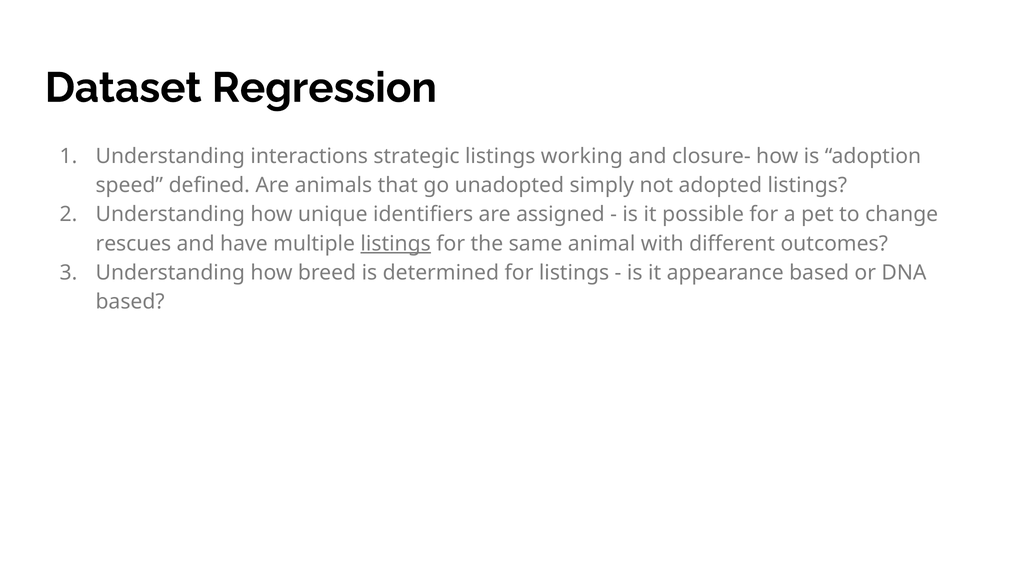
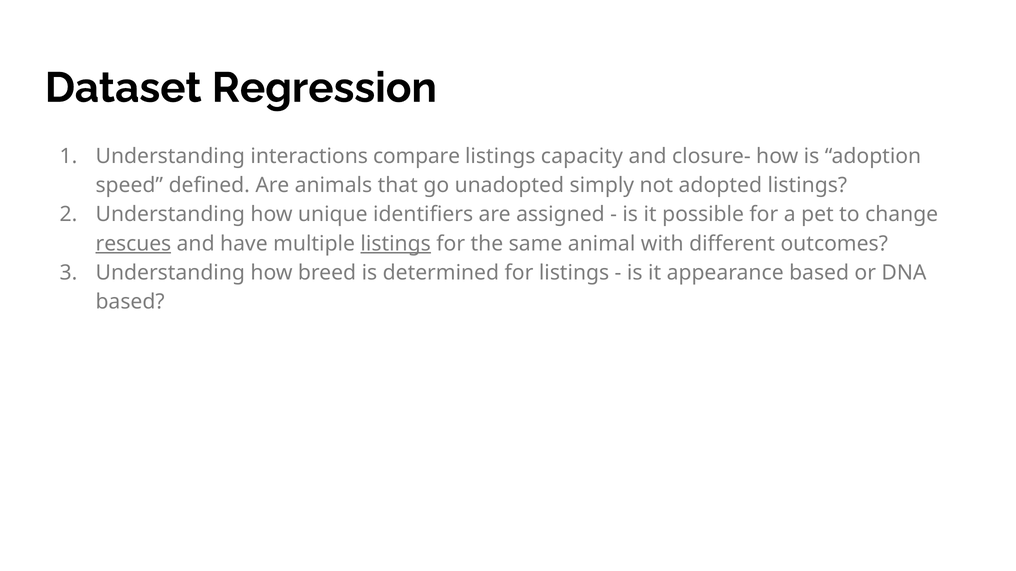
strategic: strategic -> compare (417, 156)
working: working -> capacity (582, 156)
rescues underline: none -> present (133, 244)
